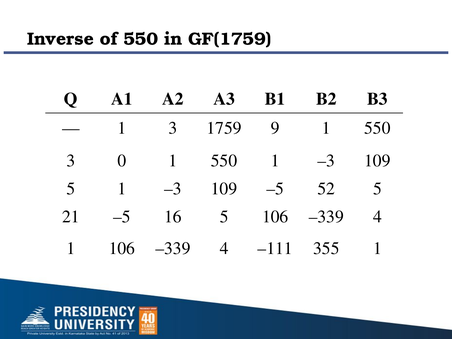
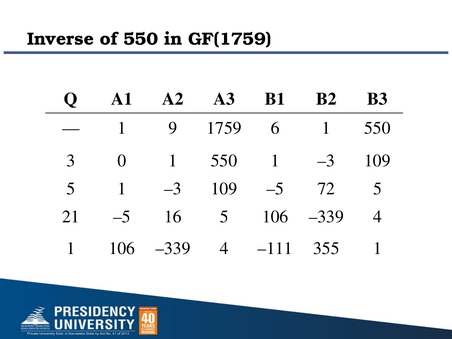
1 3: 3 -> 9 (173, 128)
9: 9 -> 6 (275, 128)
52: 52 -> 72 (326, 189)
